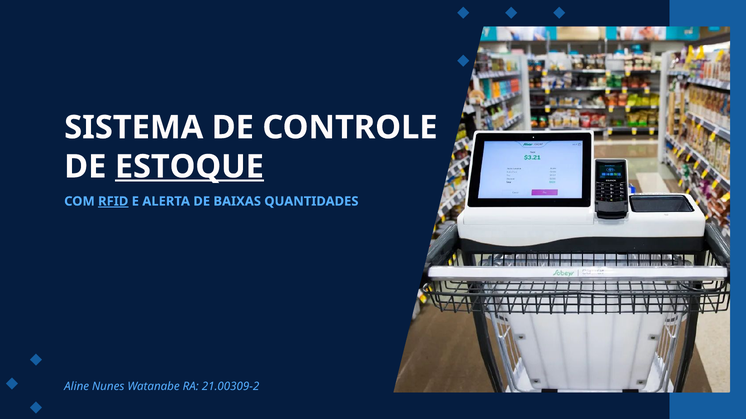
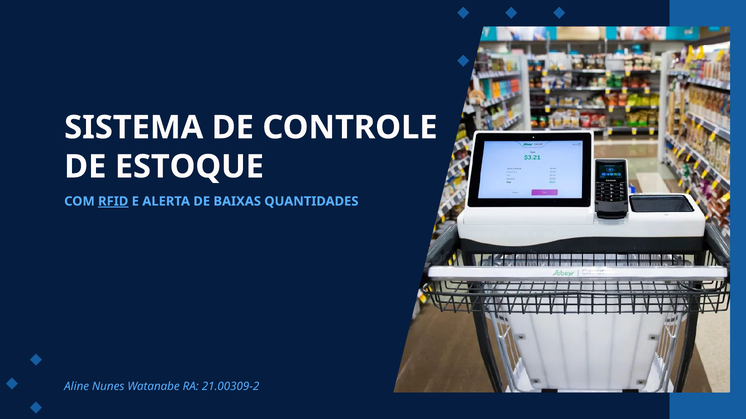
ESTOQUE underline: present -> none (189, 167)
